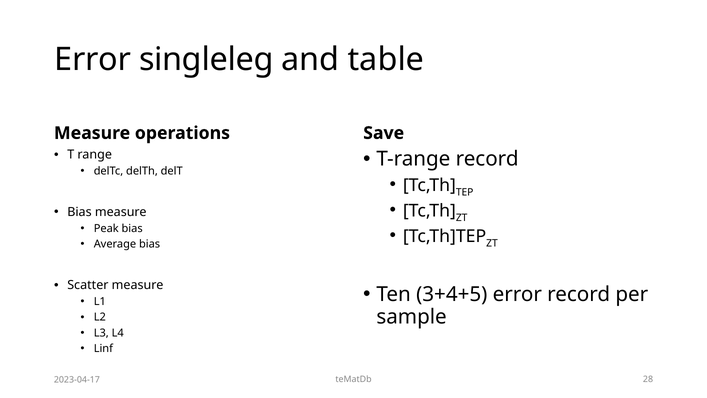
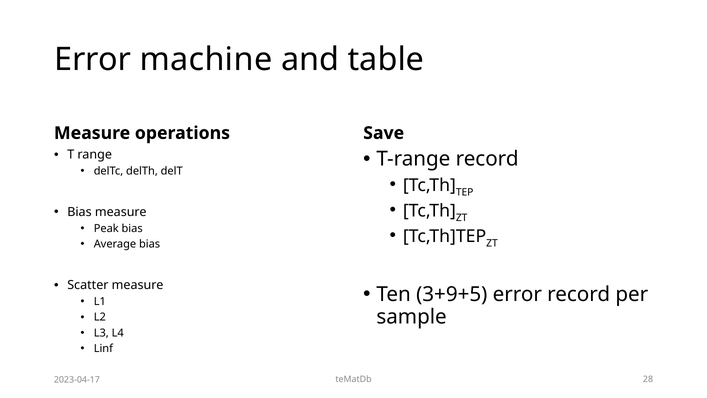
singleleg: singleleg -> machine (206, 59)
3+4+5: 3+4+5 -> 3+9+5 (452, 294)
